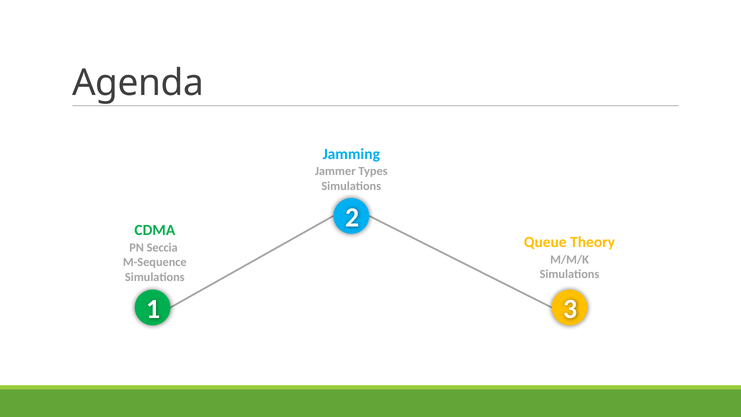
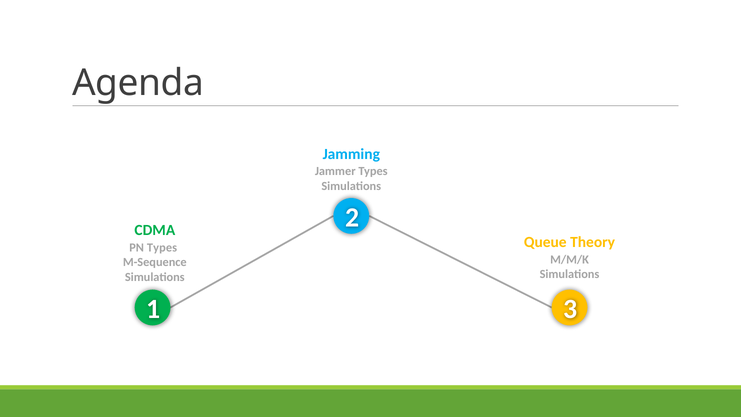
PN Seccia: Seccia -> Types (162, 247)
